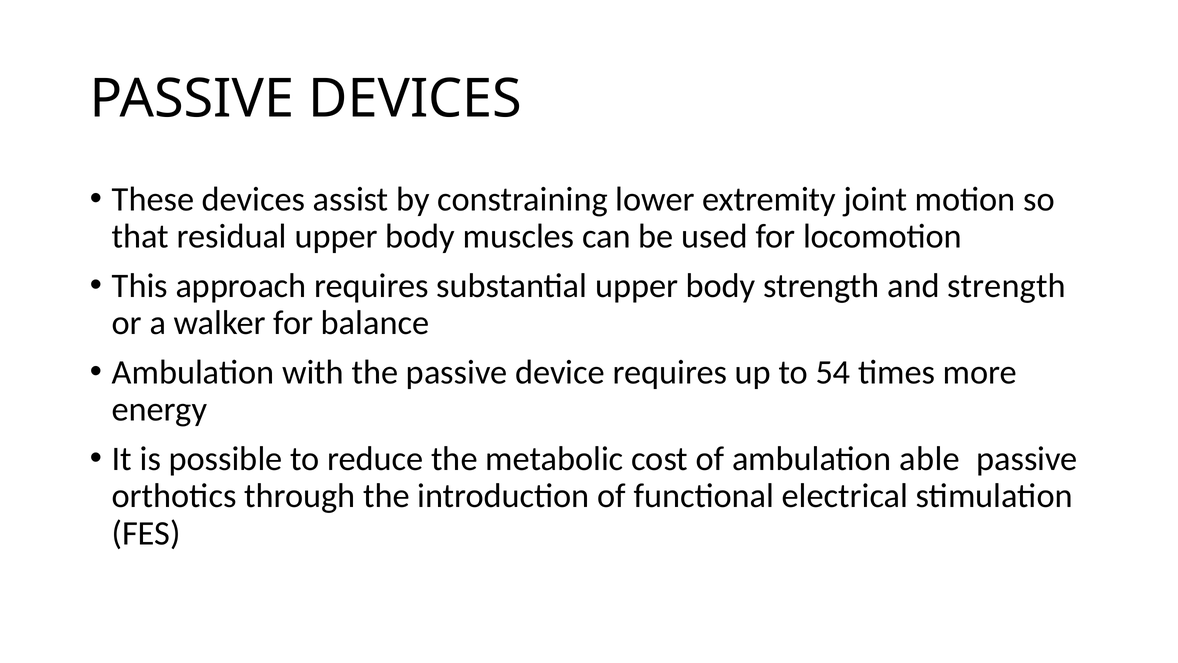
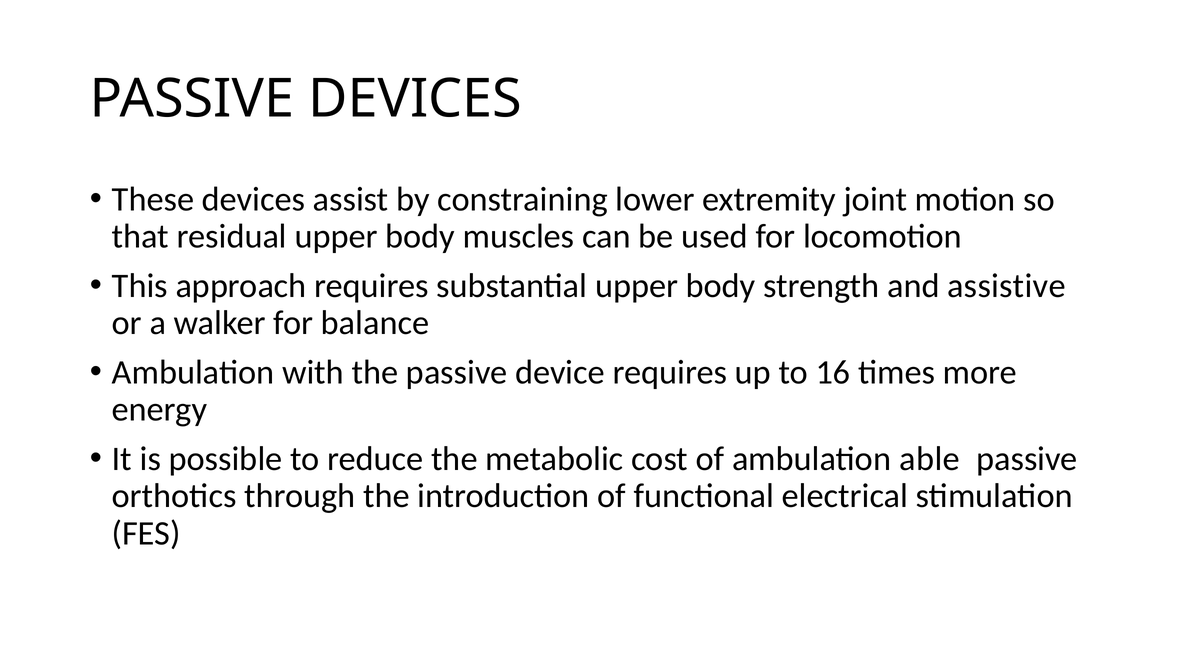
and strength: strength -> assistive (1006, 286)
54: 54 -> 16 (833, 372)
